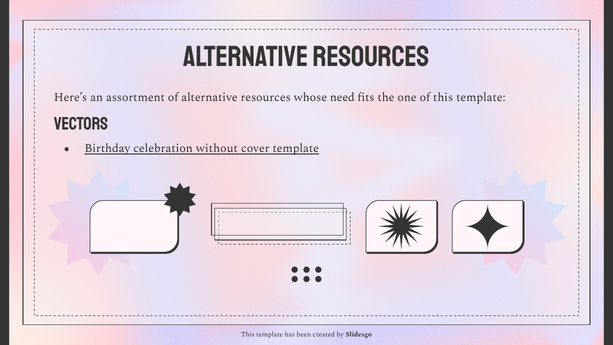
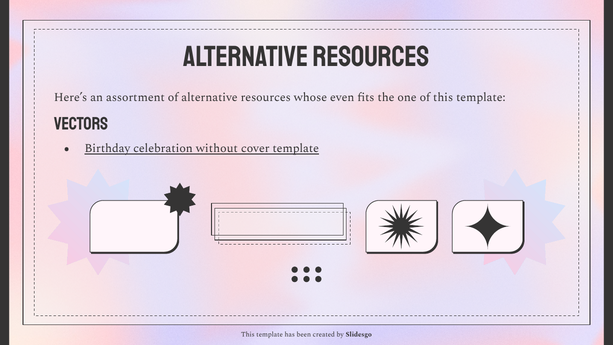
need: need -> even (342, 97)
